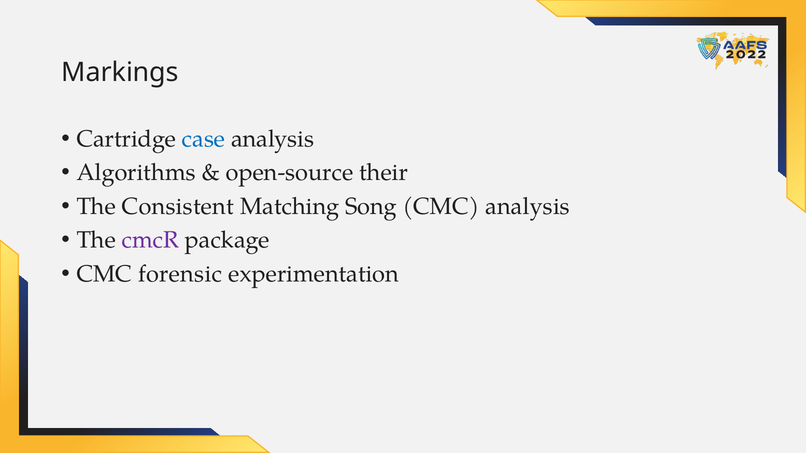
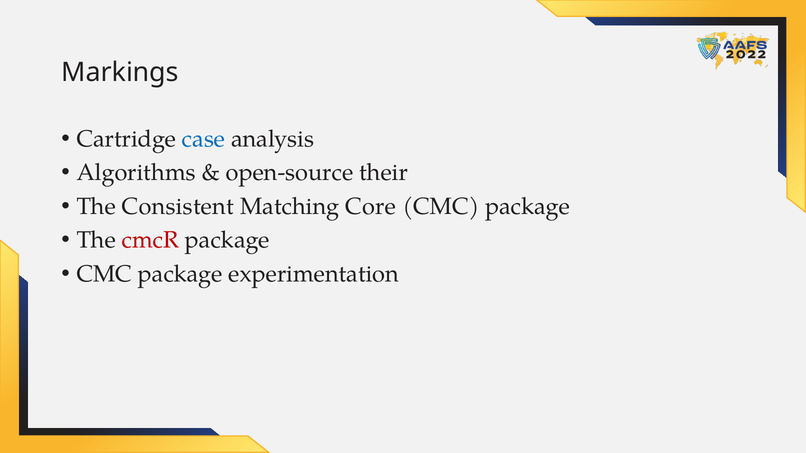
Song: Song -> Core (371, 207)
analysis: analysis -> package (528, 207)
cmcR colour: purple -> red (150, 240)
forensic: forensic -> package (180, 274)
